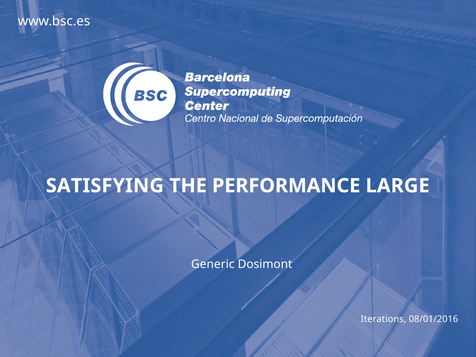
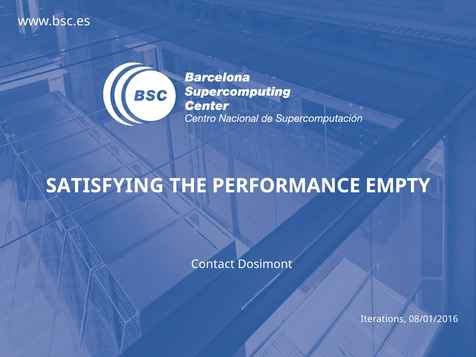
LARGE: LARGE -> EMPTY (398, 186)
Generic: Generic -> Contact (213, 264)
